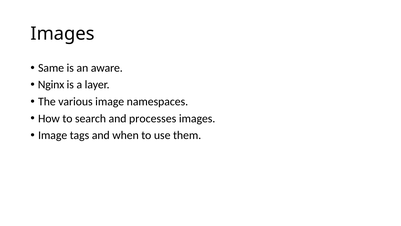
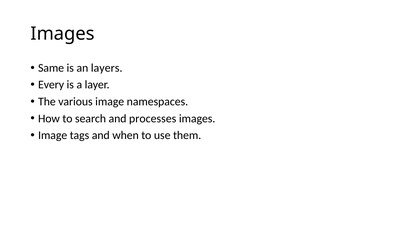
aware: aware -> layers (107, 68)
Nginx: Nginx -> Every (51, 85)
